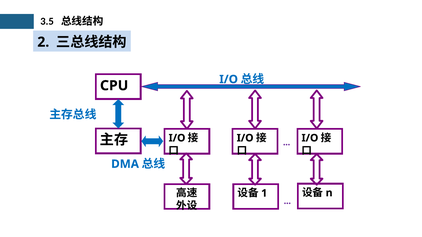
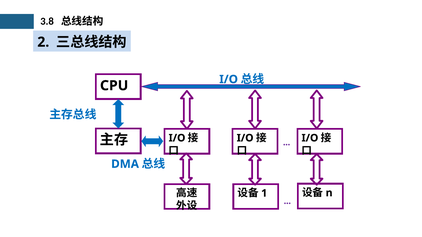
3.5: 3.5 -> 3.8 (47, 21)
